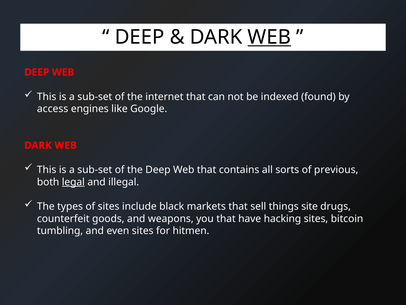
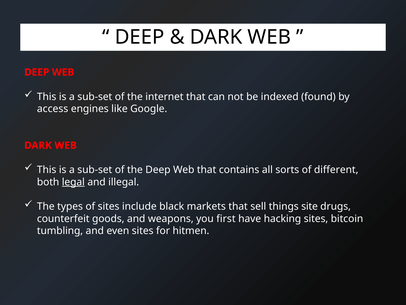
WEB underline: present -> none (269, 37)
previous: previous -> different (336, 170)
you that: that -> first (226, 218)
